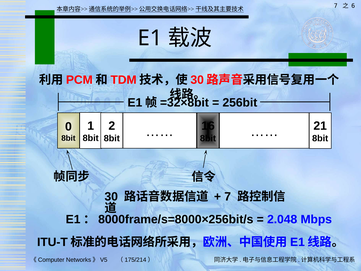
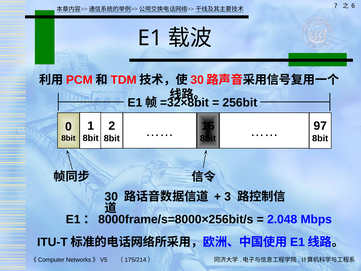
21: 21 -> 97 (320, 126)
7: 7 -> 3 (228, 196)
